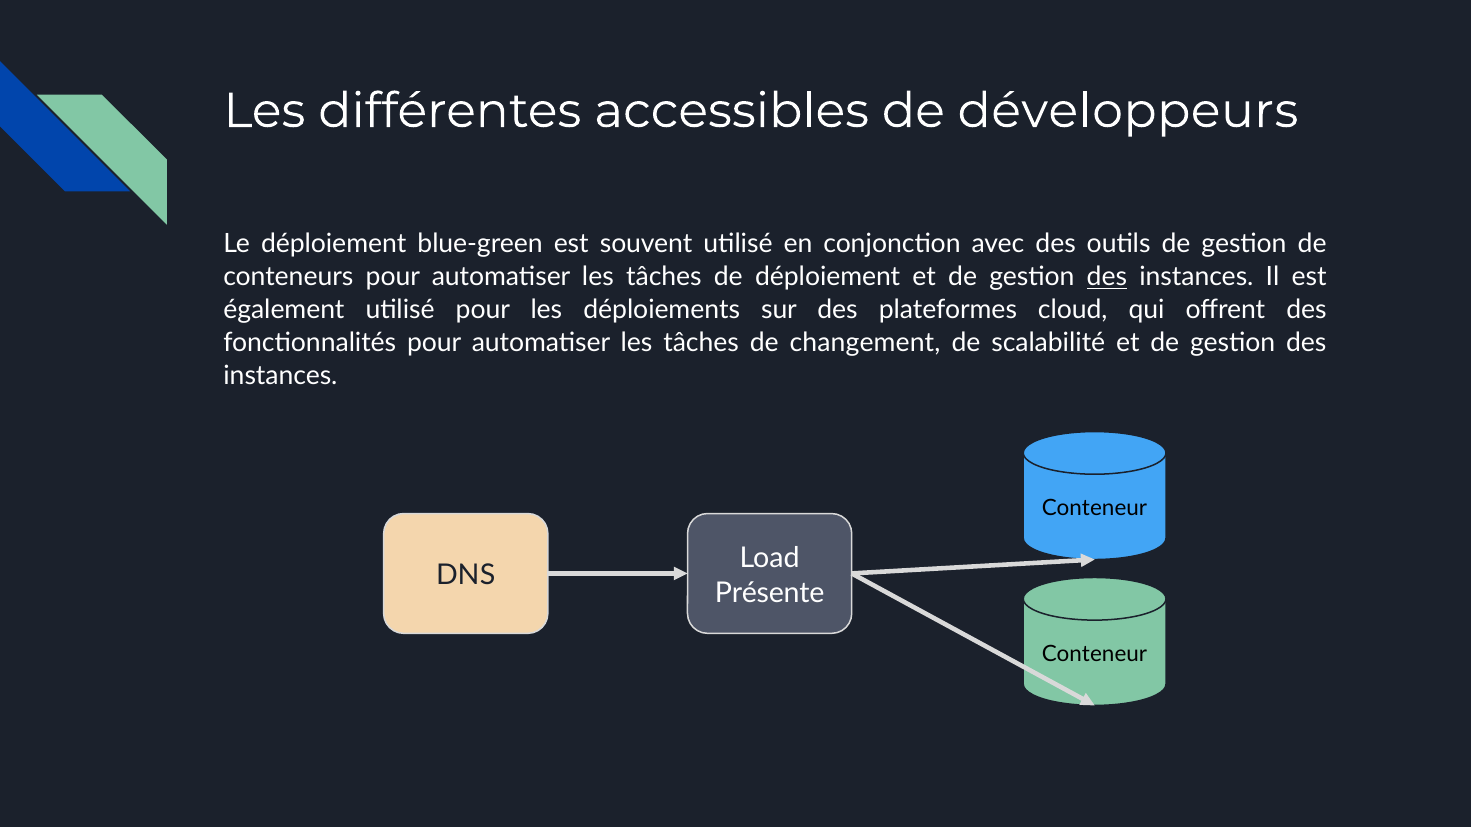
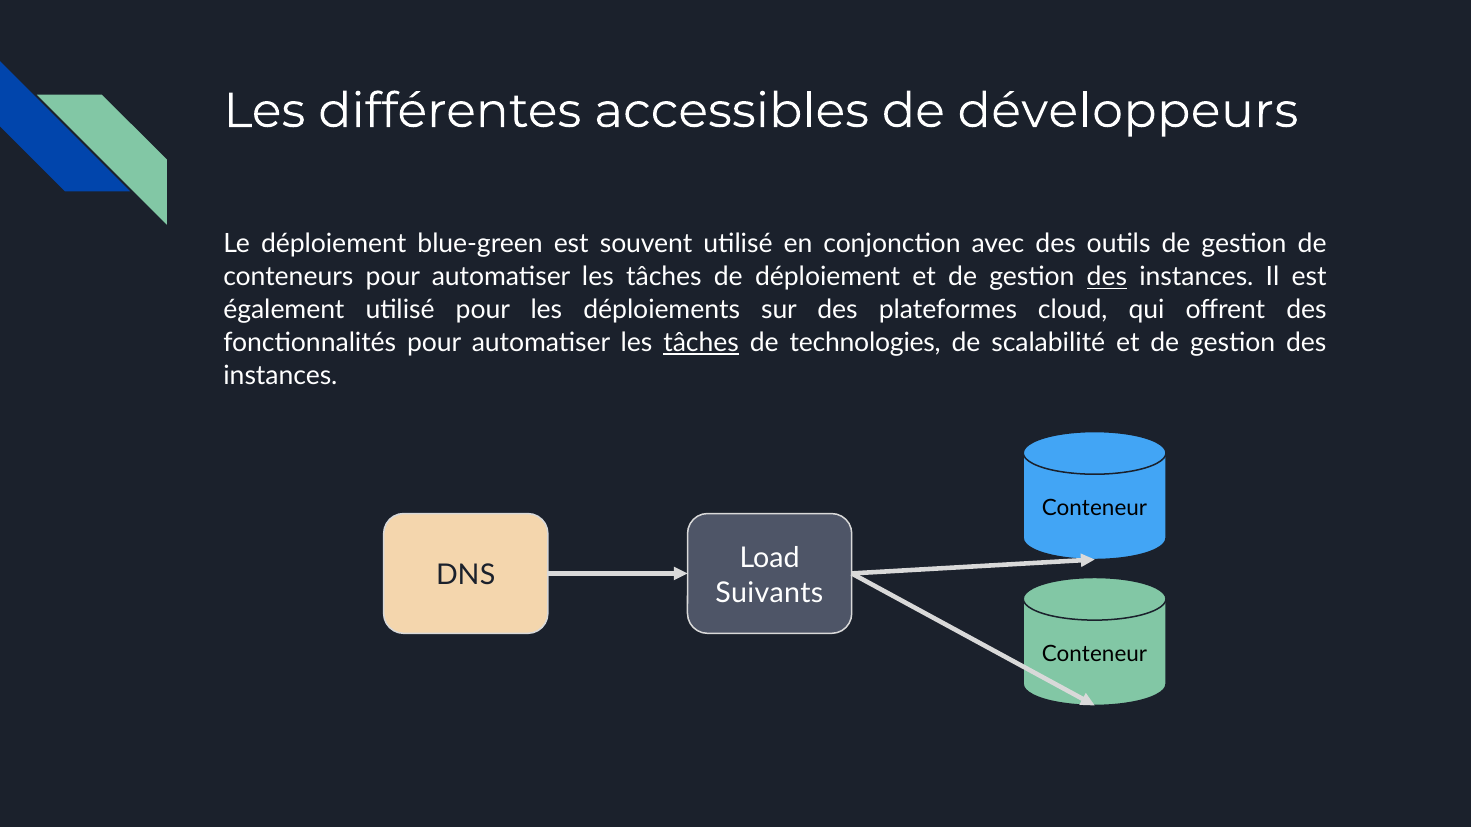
tâches underline: none -> present (701, 343)
changement: changement -> technologies (865, 343)
Présente: Présente -> Suivants (769, 593)
